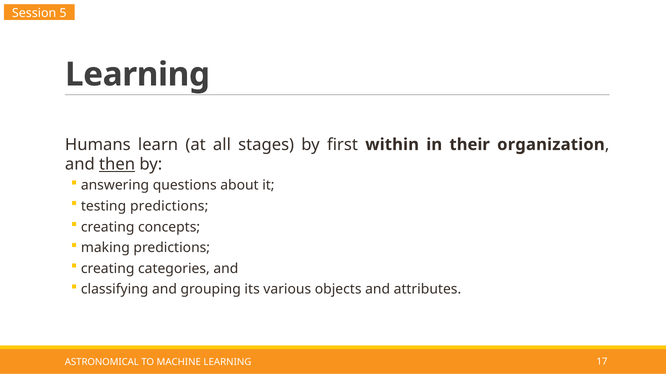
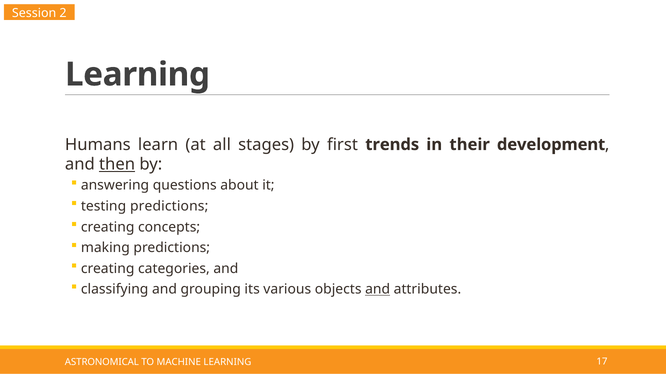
5: 5 -> 2 (63, 13)
within: within -> trends (392, 145)
organization: organization -> development (551, 145)
and underline: none -> present (378, 290)
